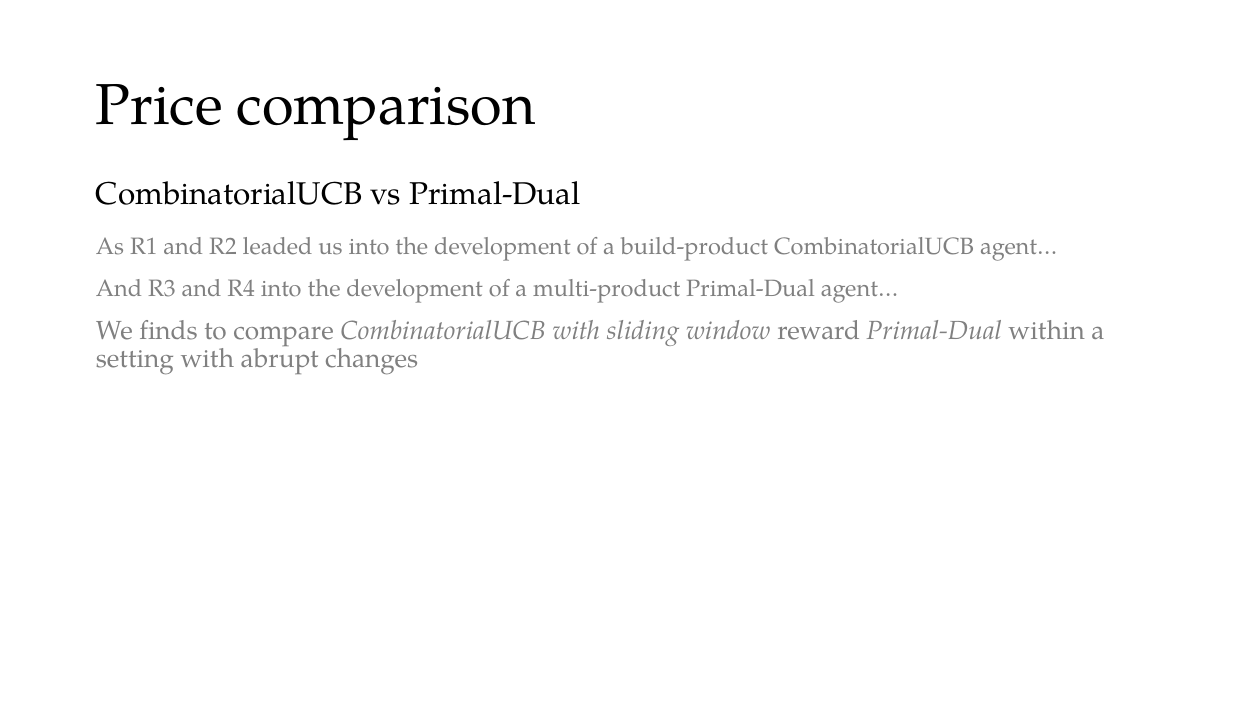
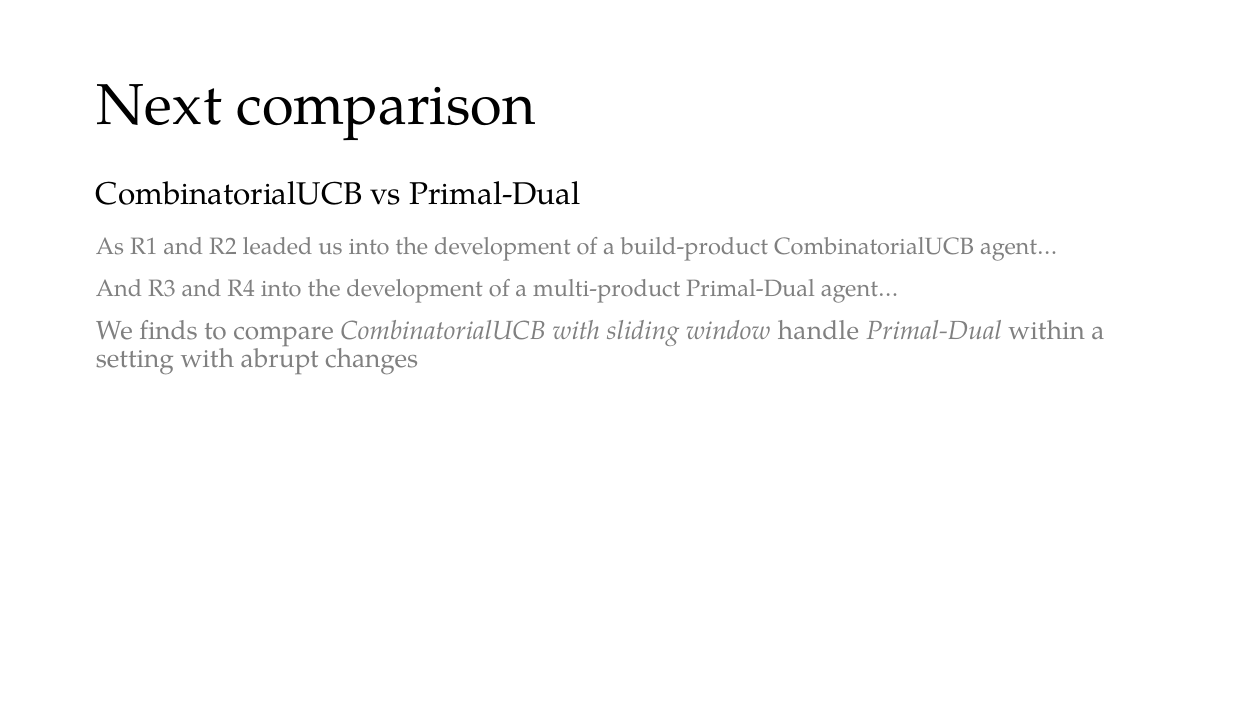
Price: Price -> Next (159, 106)
reward: reward -> handle (819, 331)
